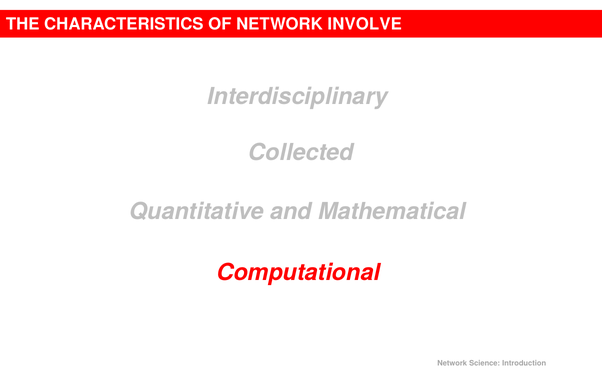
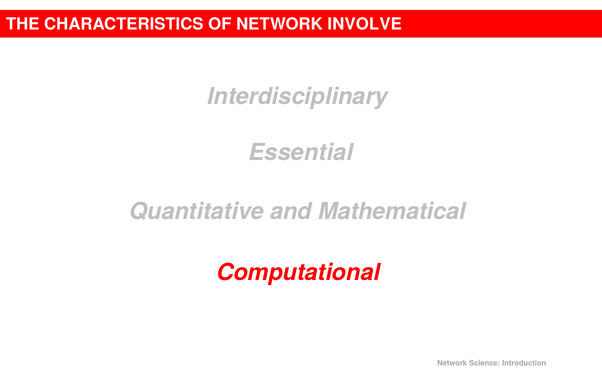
Collected: Collected -> Essential (301, 153)
